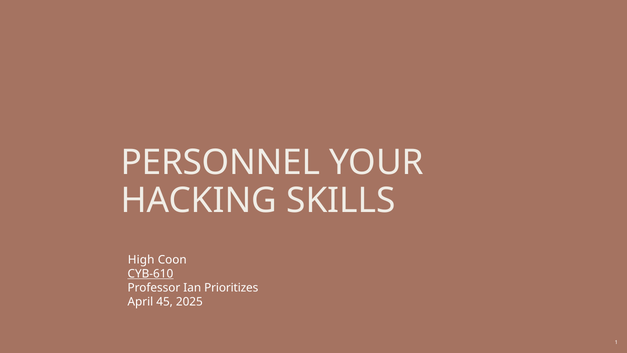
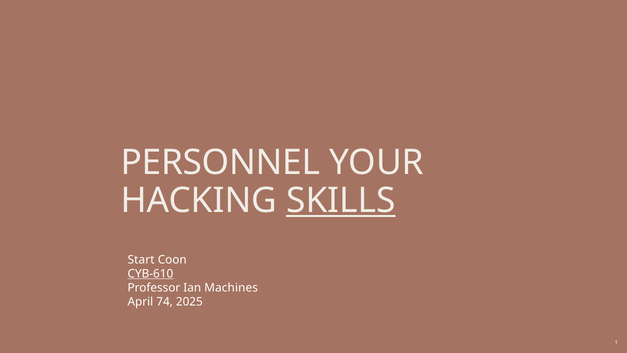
SKILLS underline: none -> present (341, 200)
High: High -> Start (141, 259)
Prioritizes: Prioritizes -> Machines (231, 288)
45: 45 -> 74 (165, 302)
